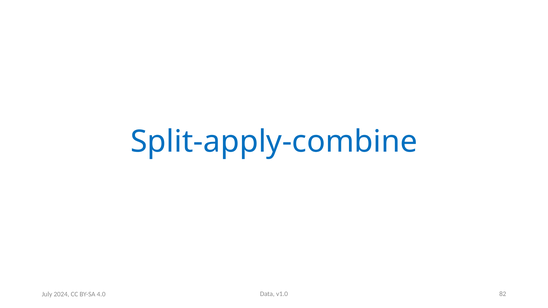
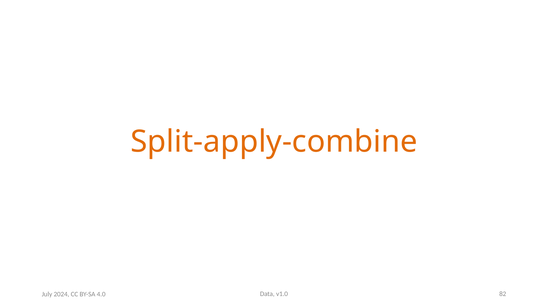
Split-apply-combine colour: blue -> orange (274, 142)
